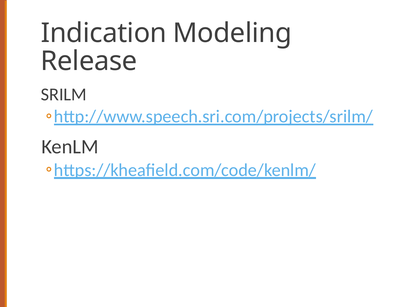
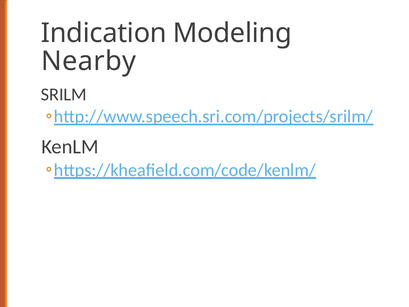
Release: Release -> Nearby (89, 61)
